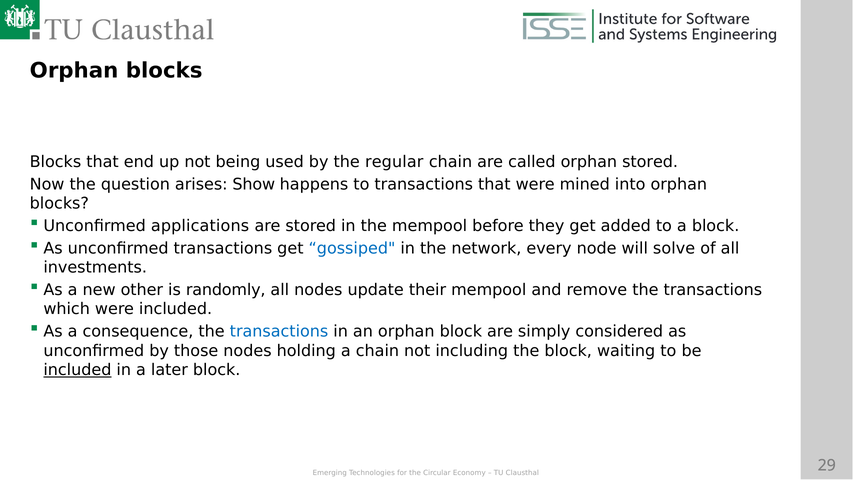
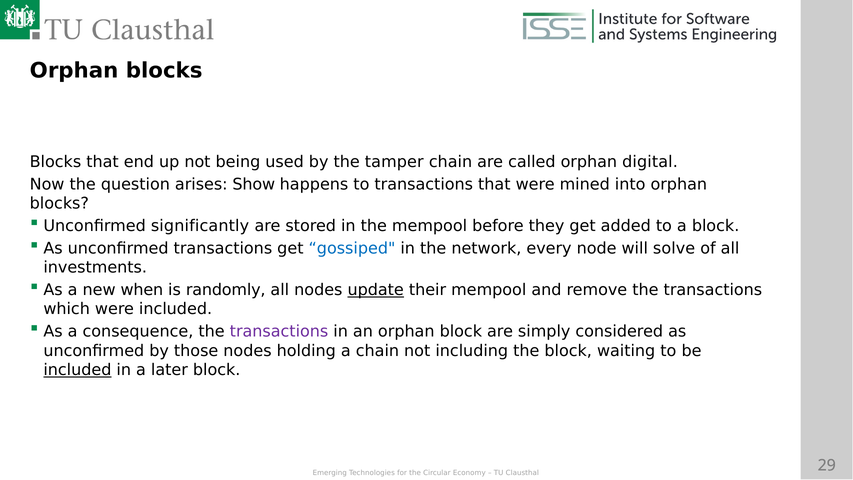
regular: regular -> tamper (394, 162)
orphan stored: stored -> digital (650, 162)
applications: applications -> significantly (200, 226)
other: other -> when (142, 290)
update underline: none -> present (376, 290)
transactions colour: blue -> purple (279, 331)
